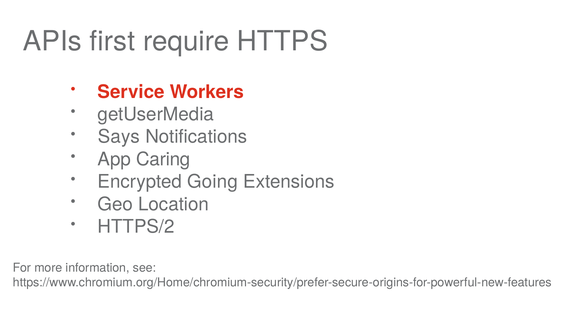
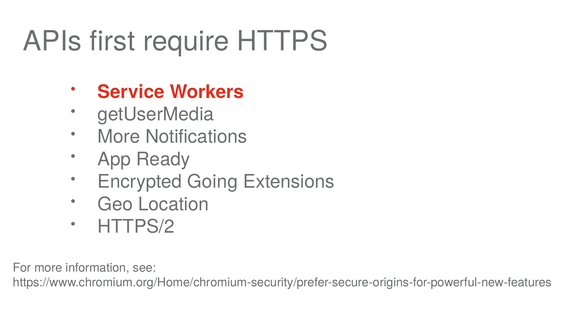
Says: Says -> More (119, 137)
Caring: Caring -> Ready (163, 159)
